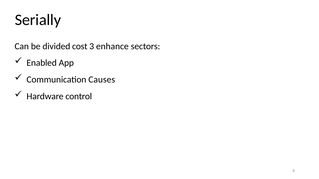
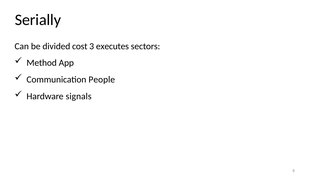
enhance: enhance -> executes (112, 46)
Enabled: Enabled -> Method (42, 63)
Causes: Causes -> People (102, 80)
control: control -> signals (79, 97)
